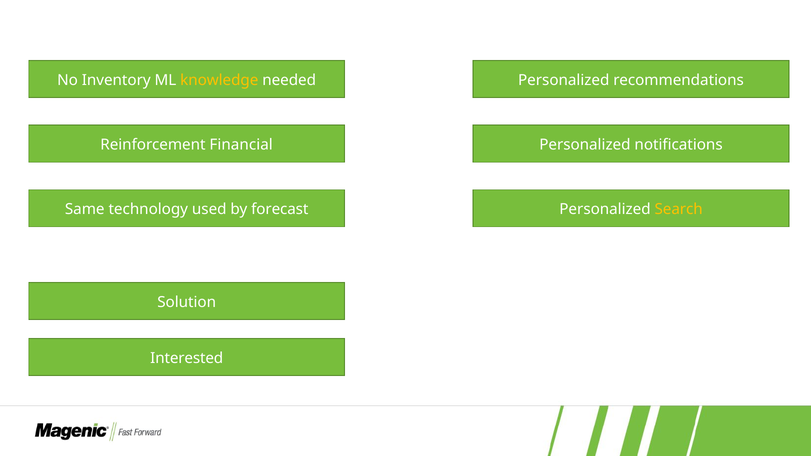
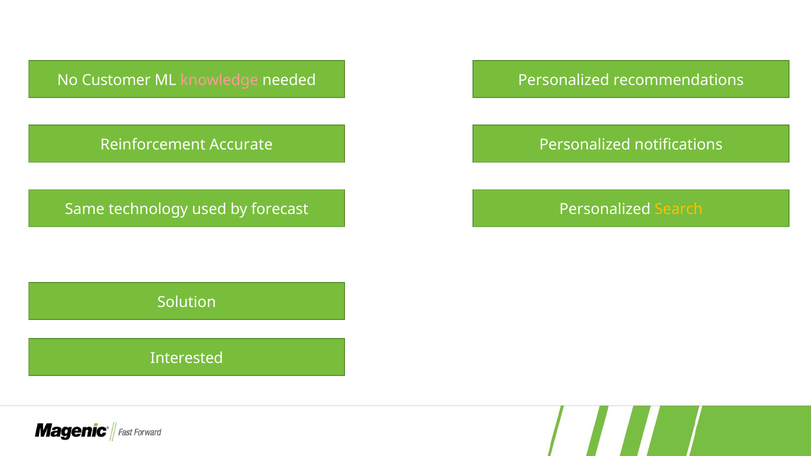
Inventory: Inventory -> Customer (116, 80)
knowledge colour: yellow -> pink (219, 80)
Financial: Financial -> Accurate (241, 145)
